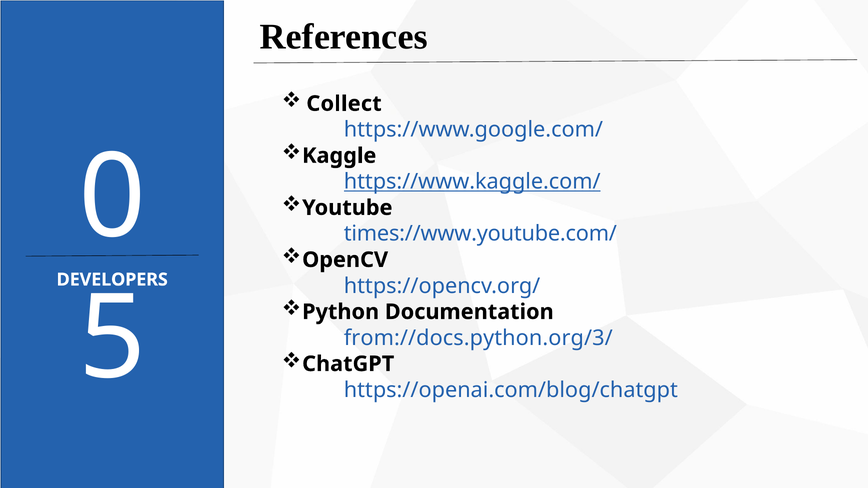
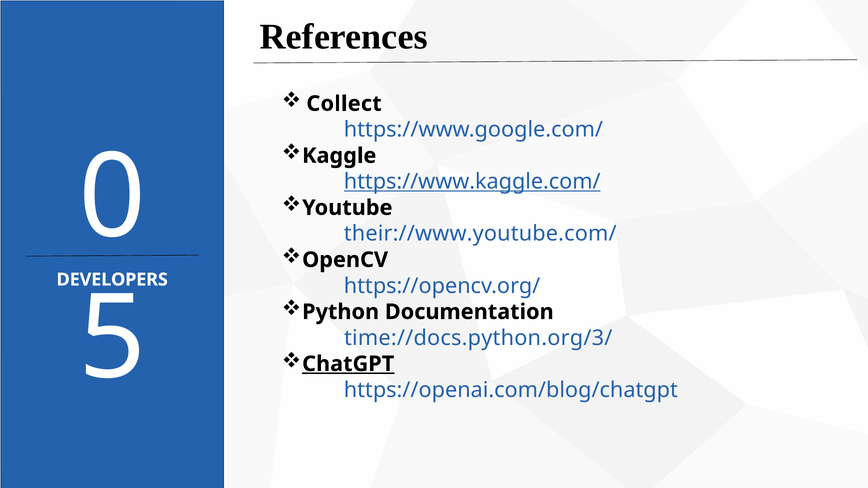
times://www.youtube.com/: times://www.youtube.com/ -> their://www.youtube.com/ (480, 234)
from://docs.python.org/3/: from://docs.python.org/3/ -> time://docs.python.org/3/ (478, 338)
ChatGPT underline: none -> present (348, 364)
